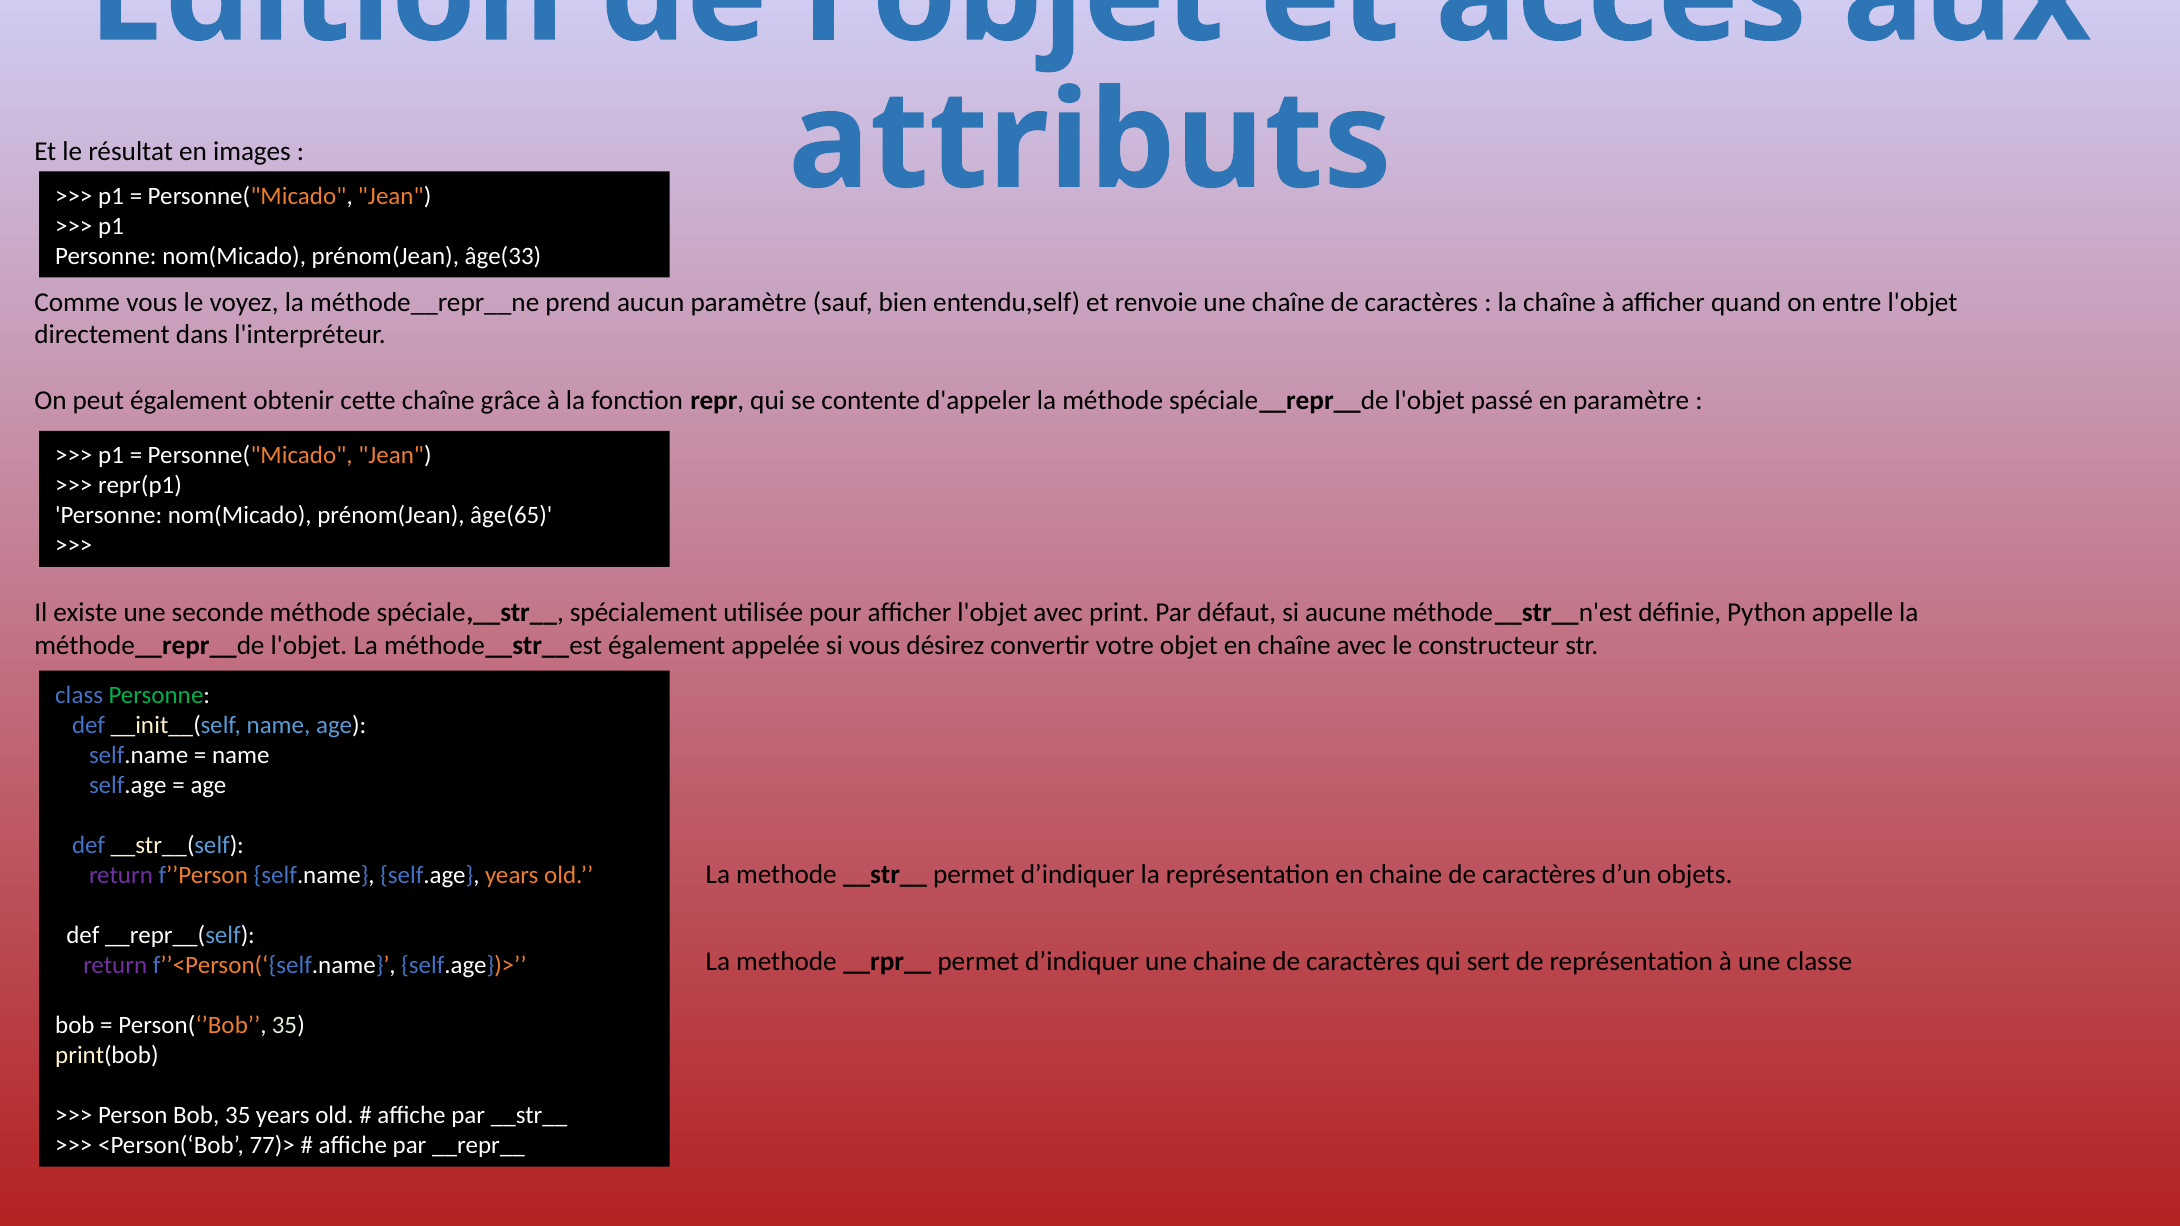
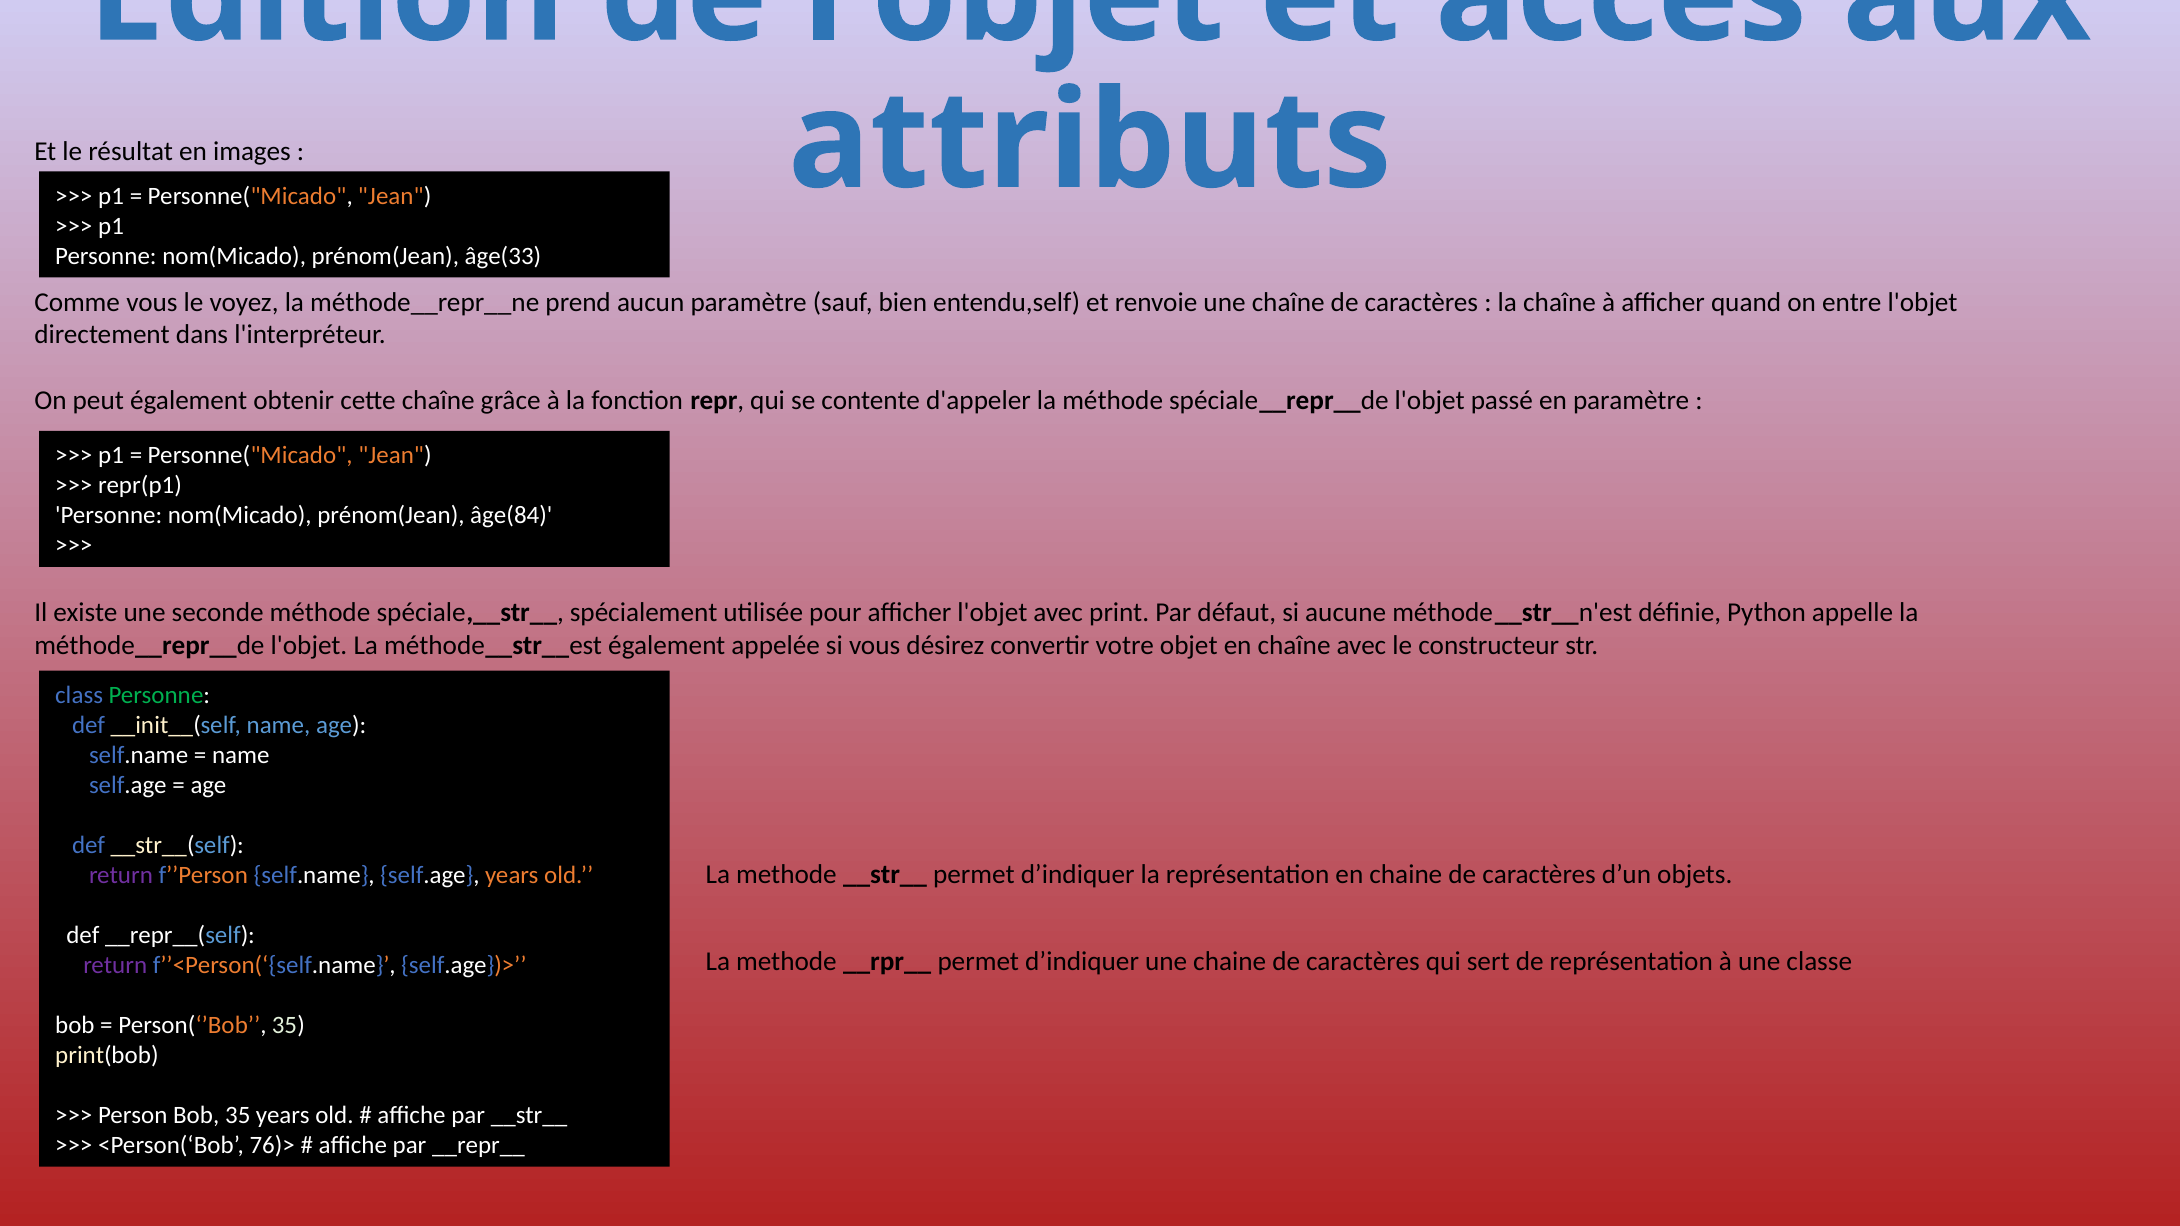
âge(65: âge(65 -> âge(84 (511, 516)
77)>: 77)> -> 76)> (272, 1146)
